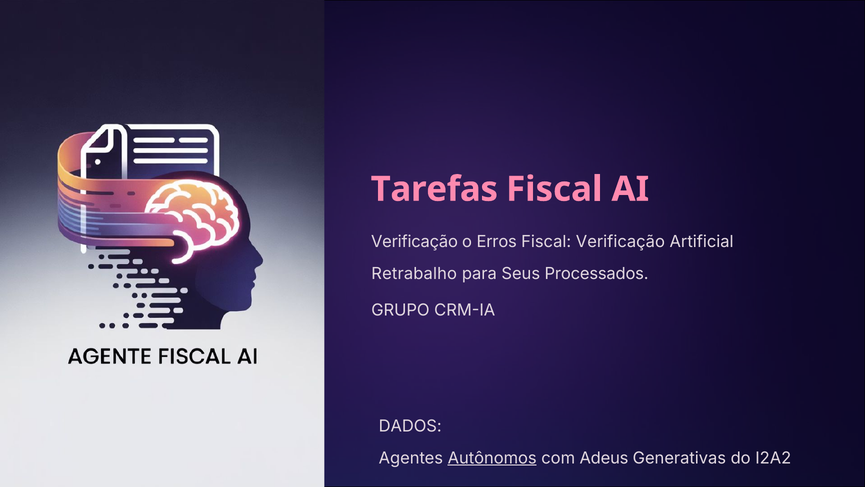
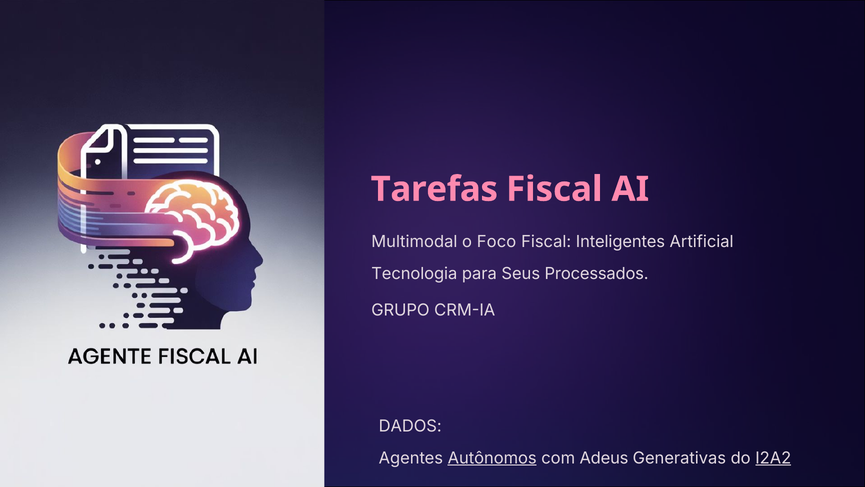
Verificação: Verificação -> Multimodal (414, 241)
Erros: Erros -> Foco (497, 241)
Fiscal Verificação: Verificação -> Inteligentes (620, 241)
Retrabalho: Retrabalho -> Tecnologia (414, 273)
I2A2 underline: none -> present (773, 458)
